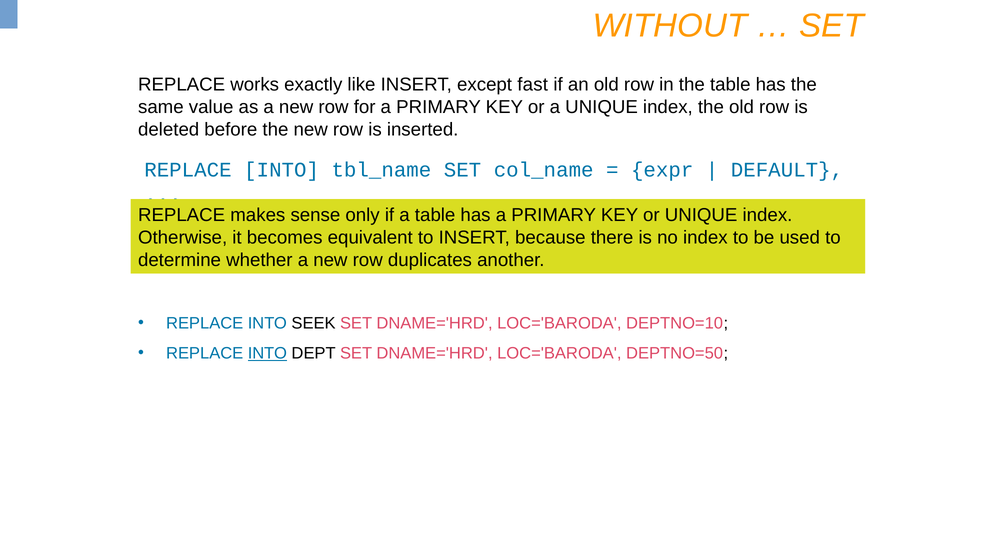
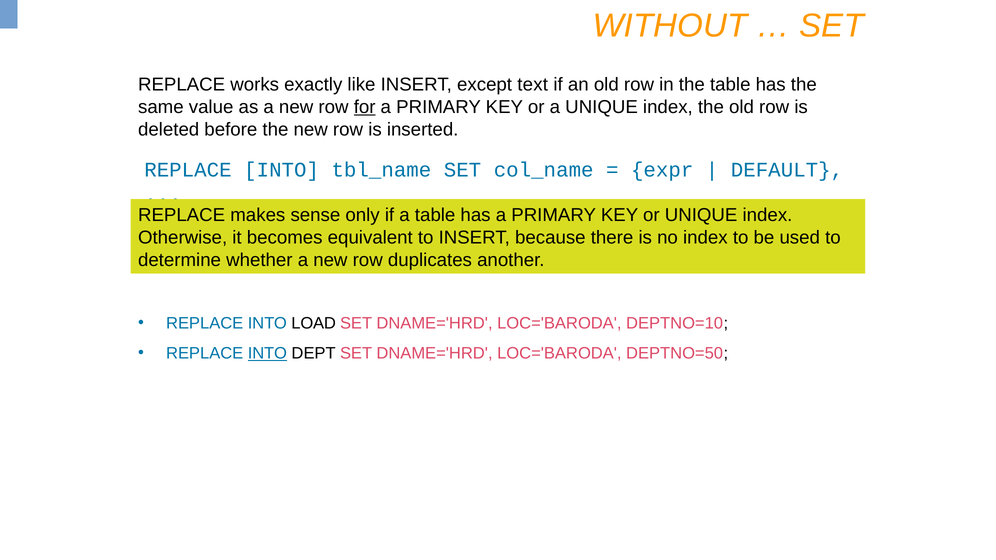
fast: fast -> text (533, 85)
for underline: none -> present (365, 107)
SEEK: SEEK -> LOAD (314, 323)
